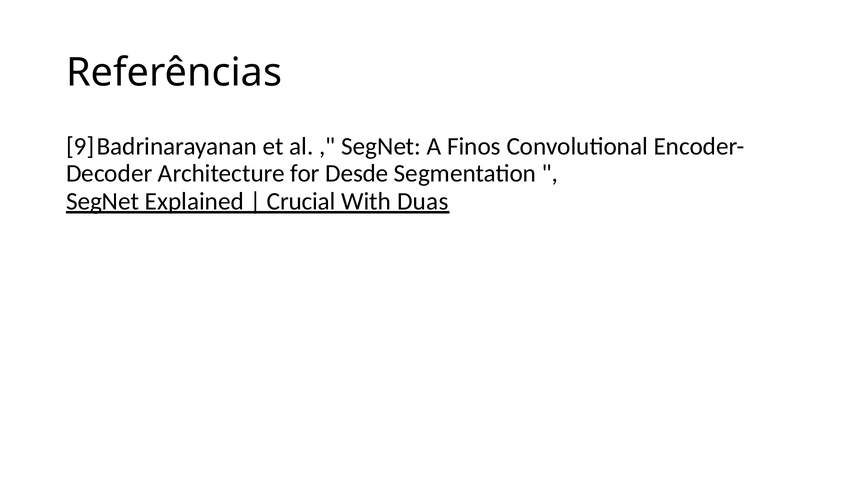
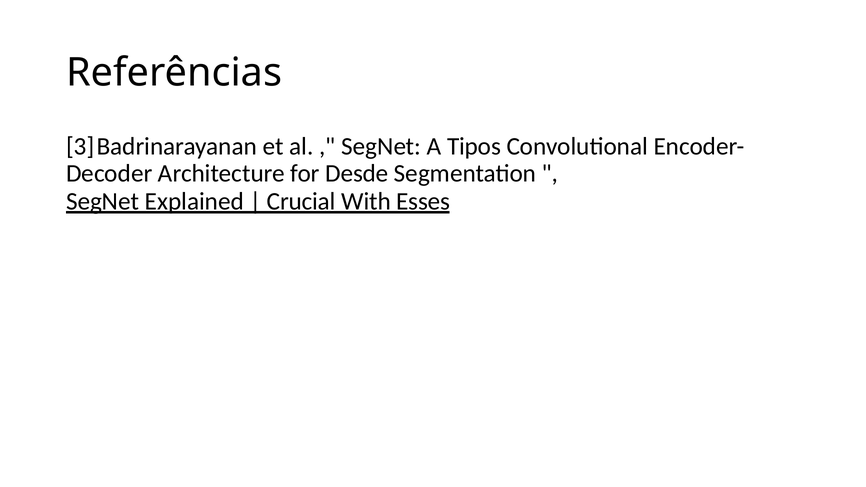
9: 9 -> 3 (80, 146)
Finos: Finos -> Tipos (474, 146)
Duas: Duas -> Esses (423, 201)
